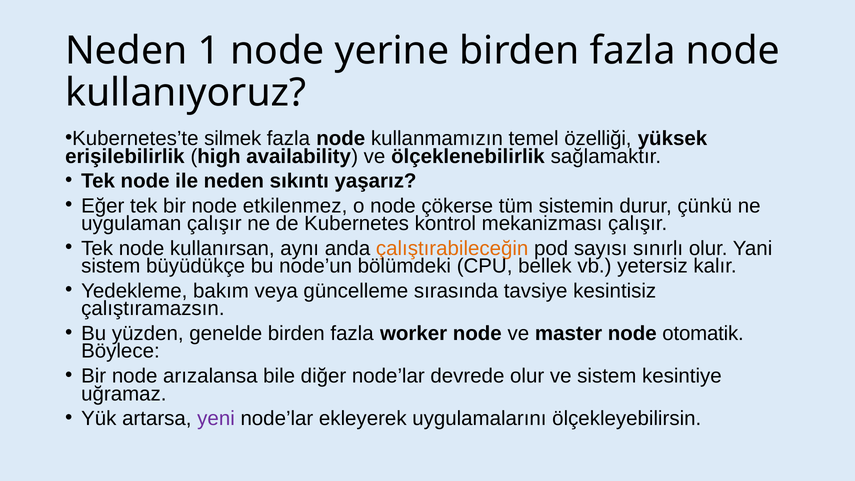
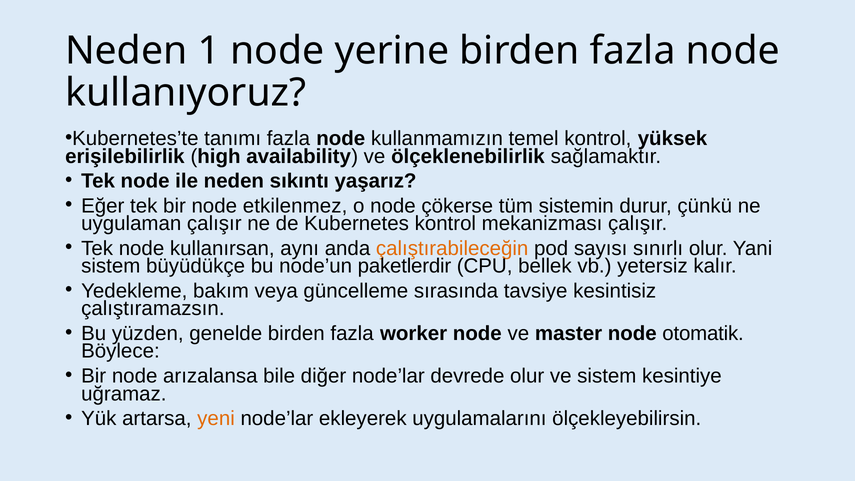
silmek: silmek -> tanımı (233, 139)
temel özelliği: özelliği -> kontrol (598, 139)
bölümdeki: bölümdeki -> paketlerdir (404, 266)
yeni colour: purple -> orange (216, 419)
